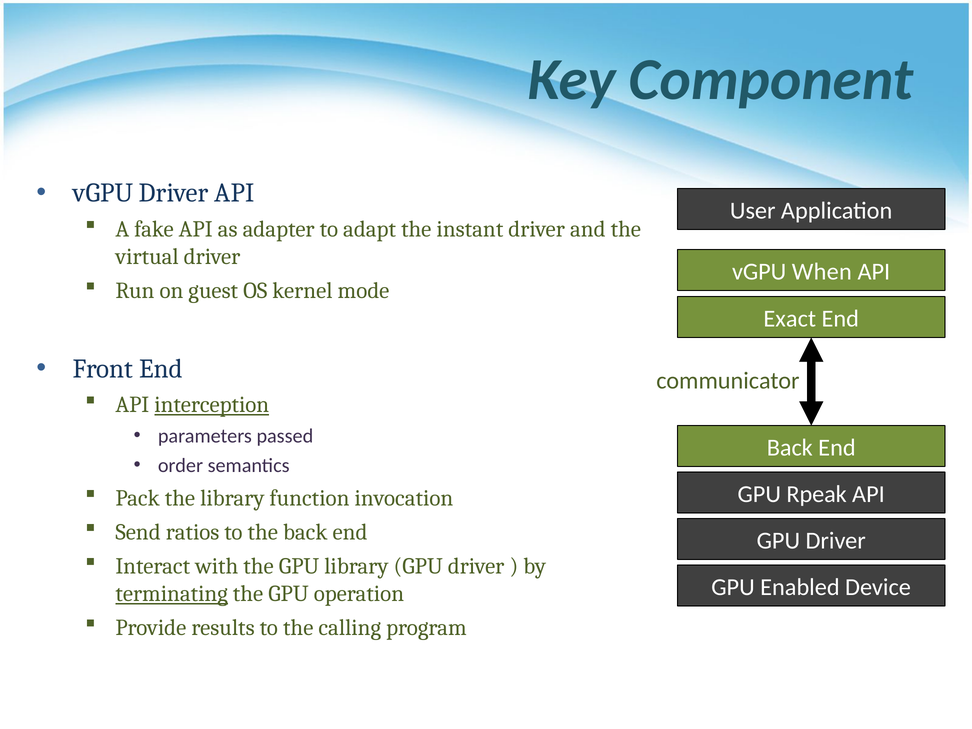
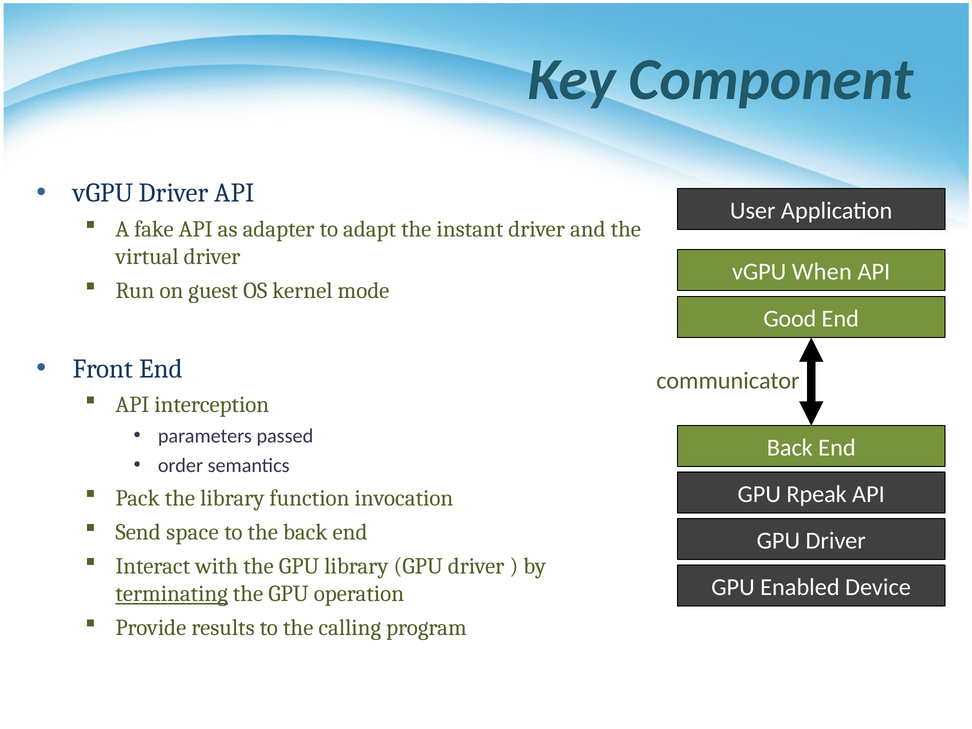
Exact: Exact -> Good (790, 319)
interception underline: present -> none (212, 405)
ratios: ratios -> space (192, 532)
